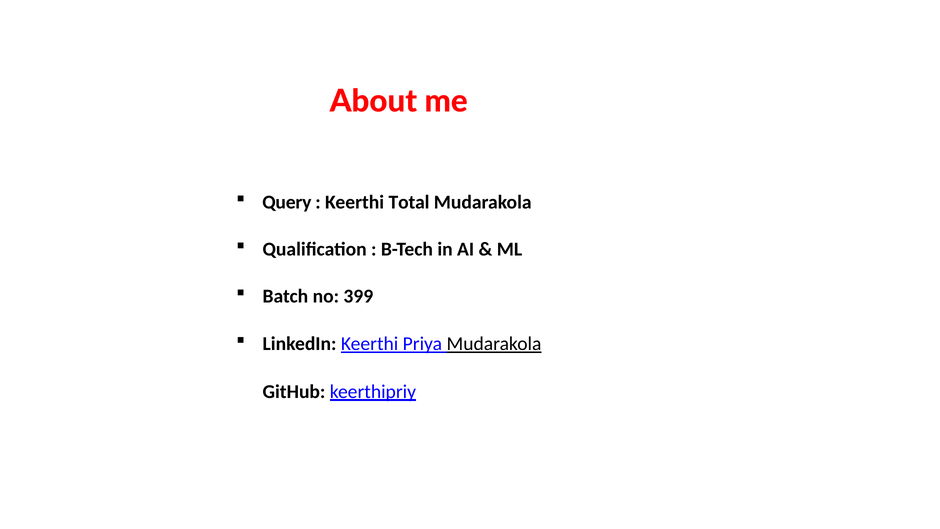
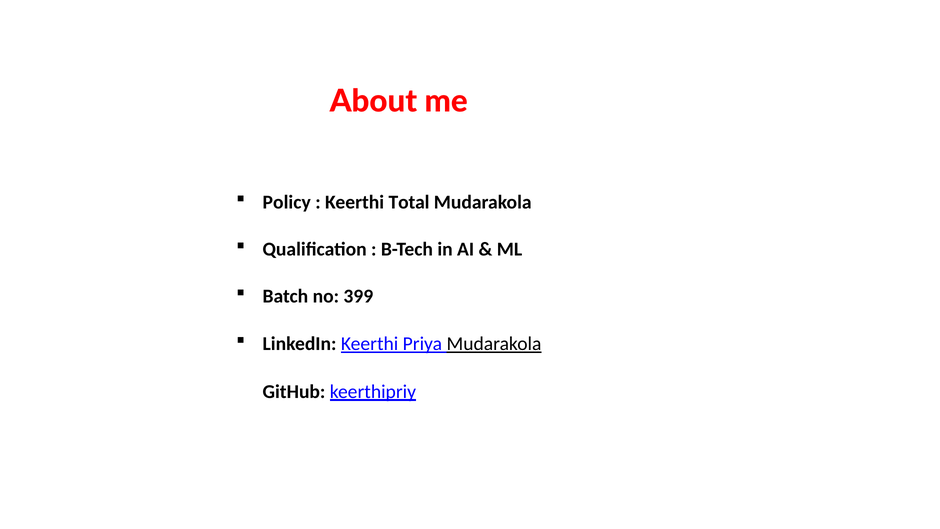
Query: Query -> Policy (287, 202)
